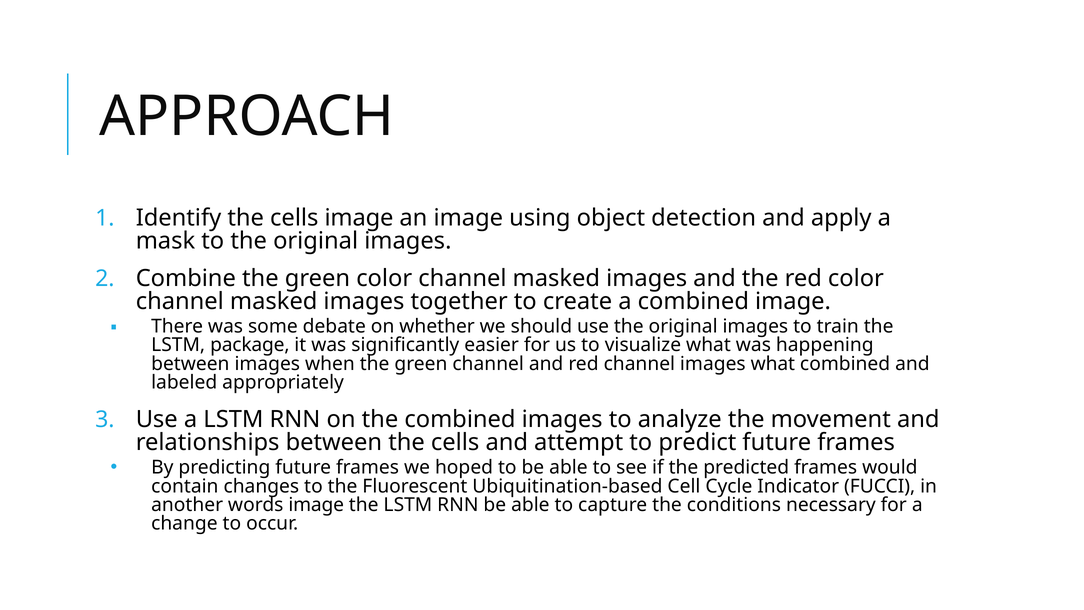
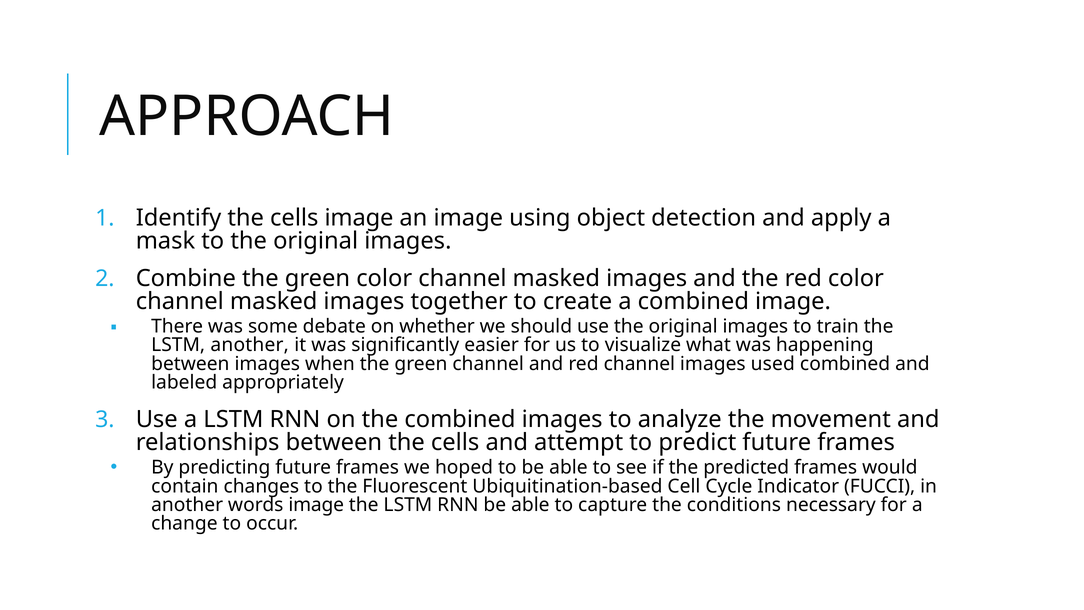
LSTM package: package -> another (250, 345)
images what: what -> used (773, 364)
